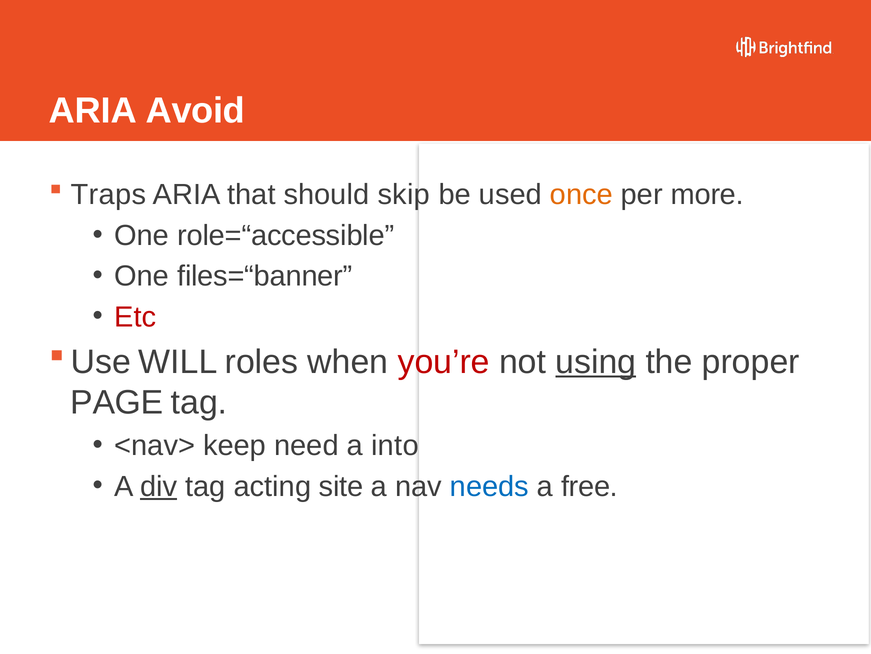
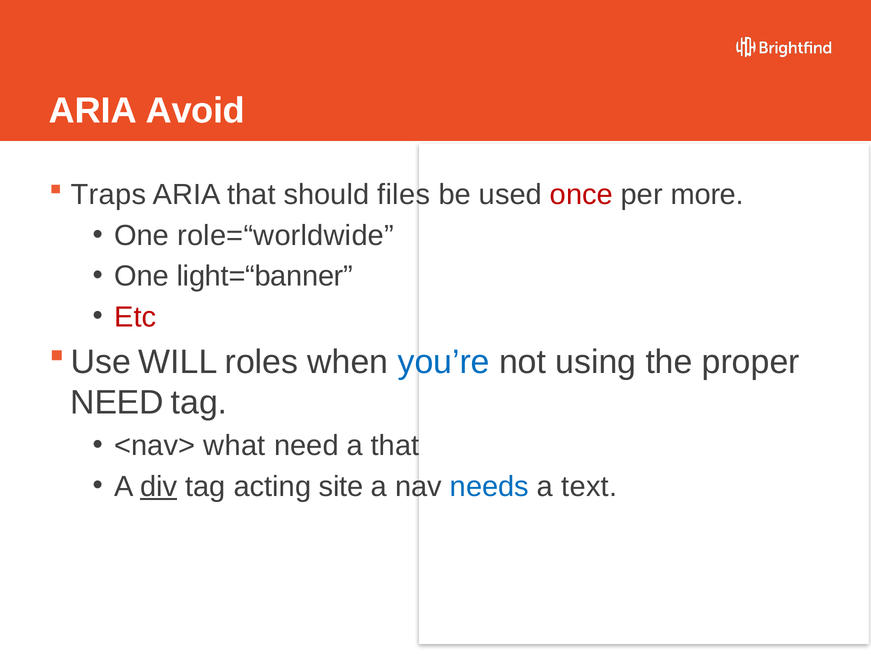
skip: skip -> files (404, 195)
once colour: orange -> red (581, 195)
role=“accessible: role=“accessible -> role=“worldwide (286, 235)
files=“banner: files=“banner -> light=“banner (265, 276)
you’re colour: red -> blue (444, 361)
using underline: present -> none (596, 361)
PAGE: PAGE -> NEED (117, 402)
keep: keep -> what (234, 445)
a into: into -> that (395, 445)
free: free -> text (589, 486)
